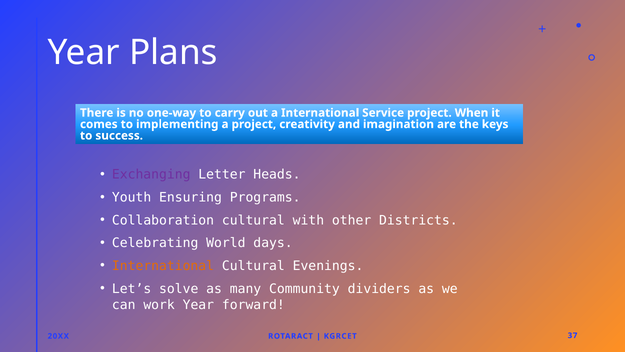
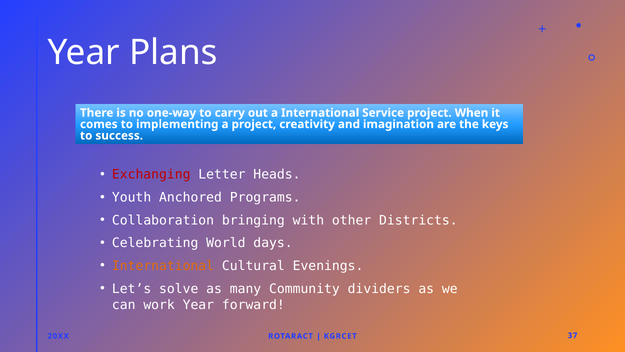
Exchanging colour: purple -> red (151, 174)
Ensuring: Ensuring -> Anchored (191, 197)
Collaboration cultural: cultural -> bringing (253, 220)
